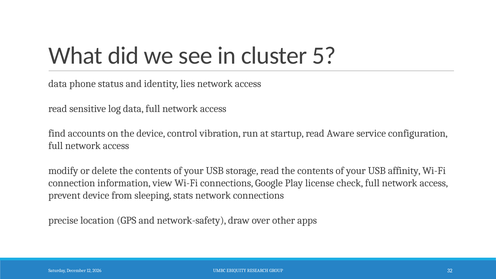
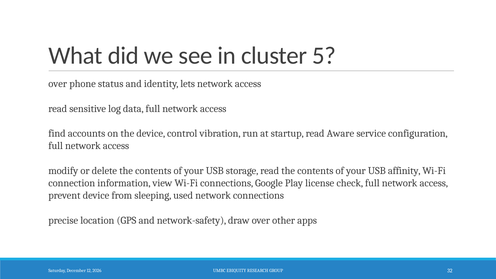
data: data -> over (58, 84)
lies: lies -> lets (188, 84)
stats: stats -> used (183, 196)
